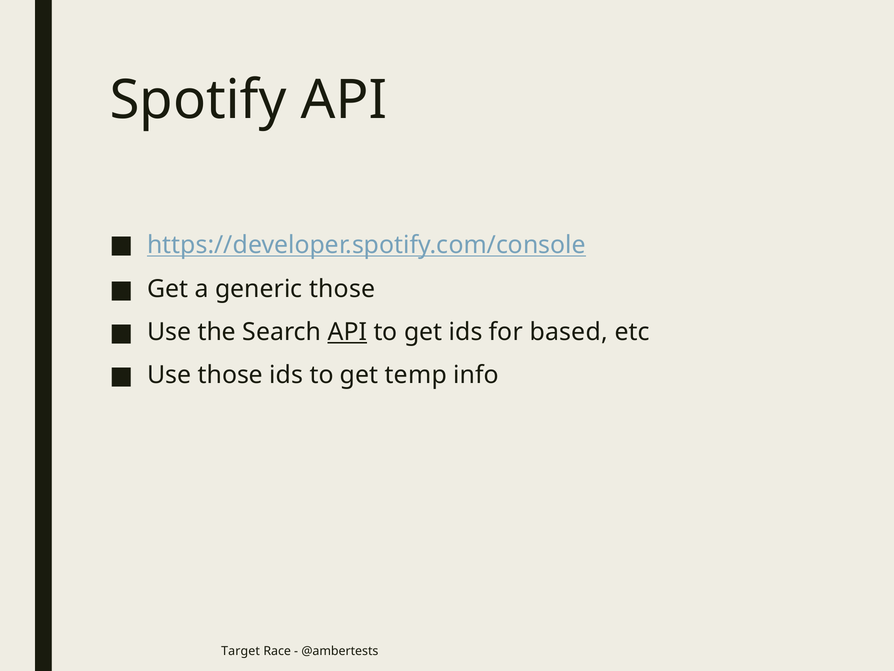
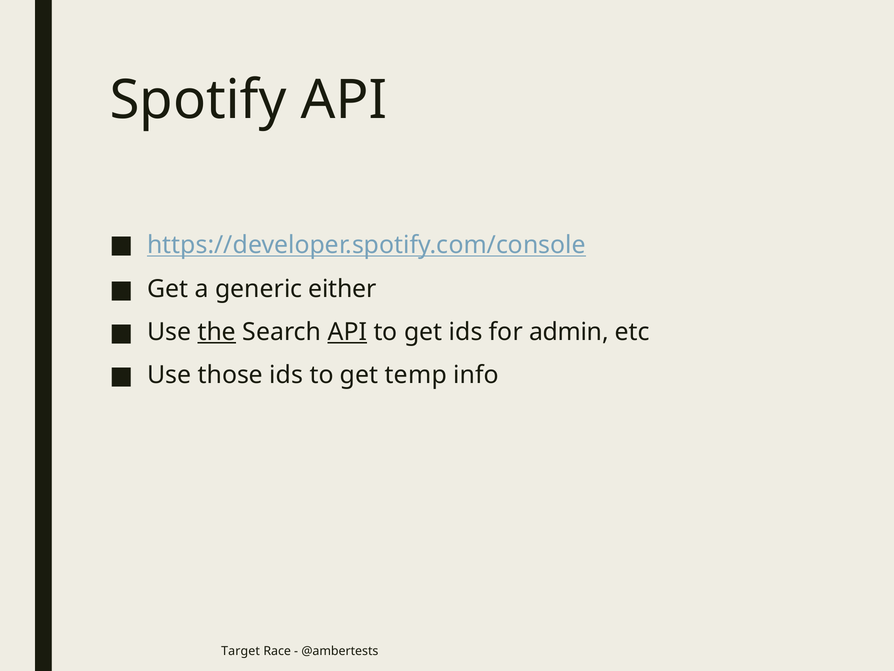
generic those: those -> either (342, 289)
the underline: none -> present (217, 332)
based: based -> admin (569, 332)
